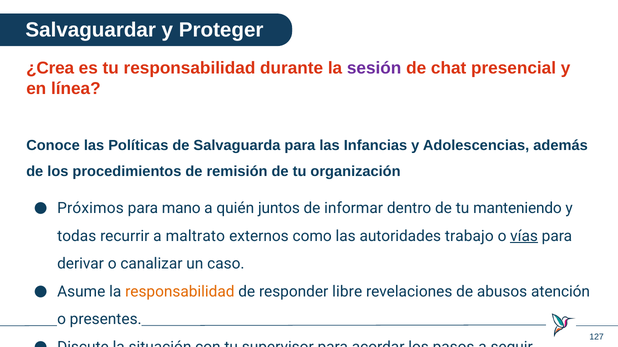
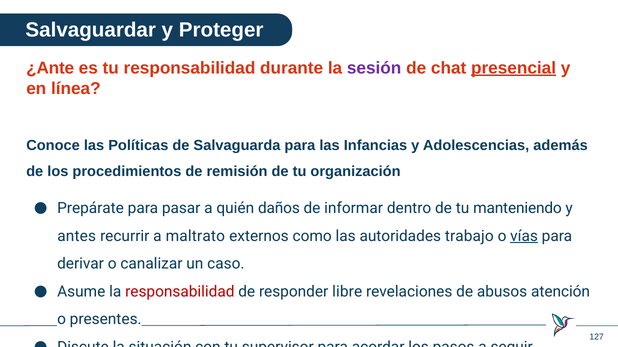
¿Crea: ¿Crea -> ¿Ante (50, 68)
presencial underline: none -> present (514, 68)
Próximos: Próximos -> Prepárate (91, 209)
mano: mano -> pasar (181, 209)
juntos: juntos -> daños (279, 209)
todas: todas -> antes (77, 236)
responsabilidad colour: orange -> red (180, 292)
